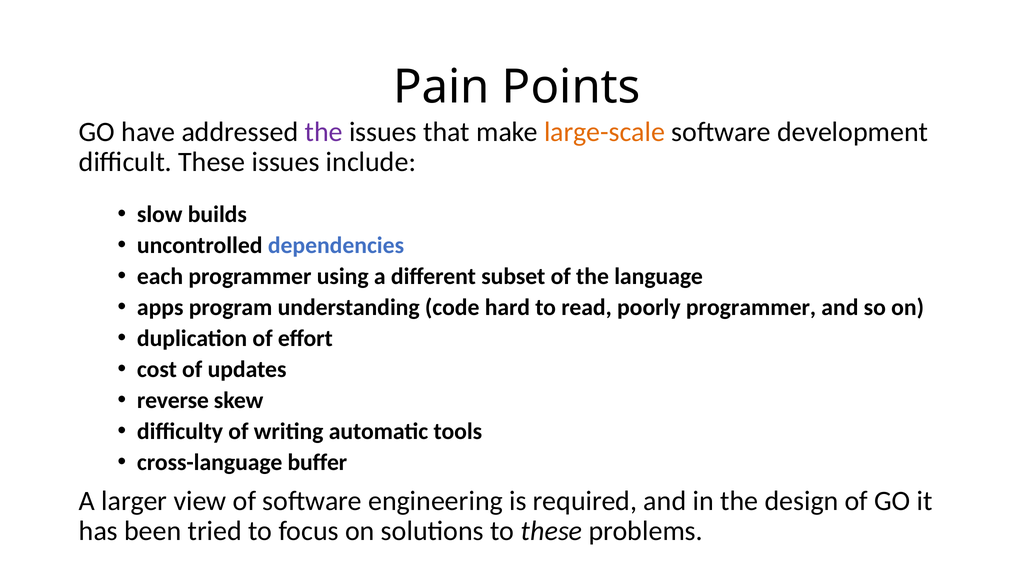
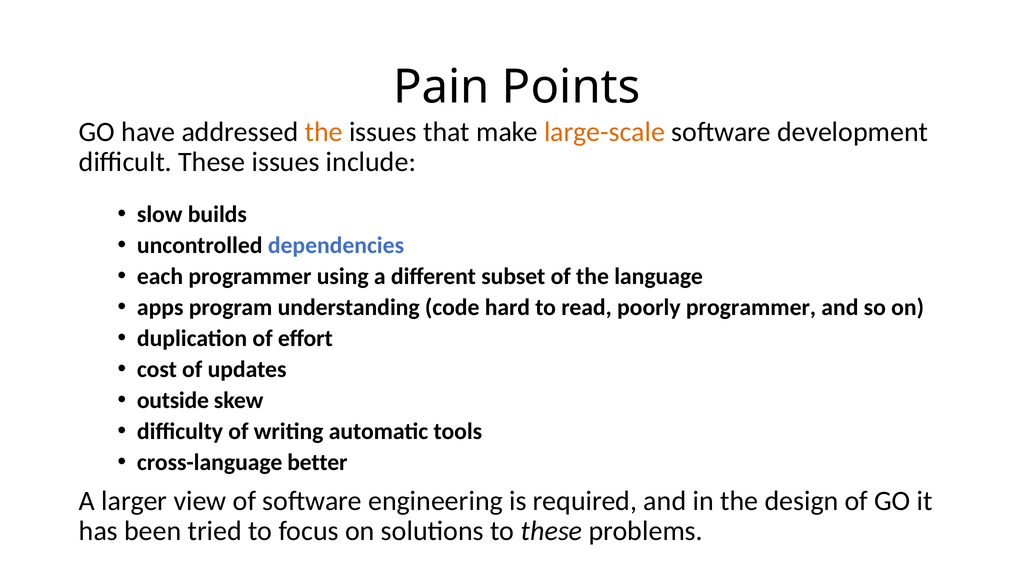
the colour: purple -> orange (324, 132)
reverse: reverse -> outside (173, 400)
buffer: buffer -> better (317, 462)
